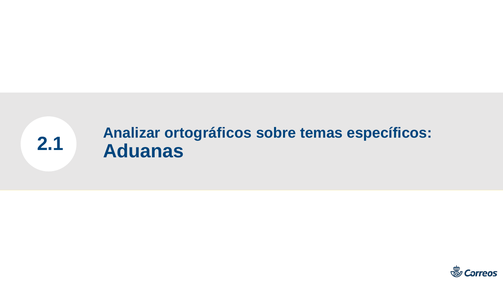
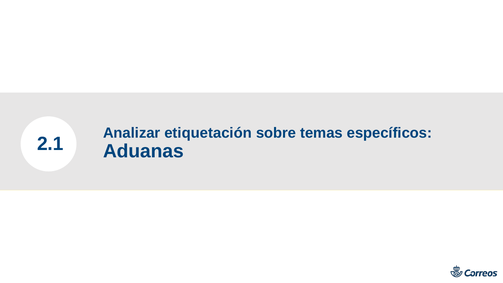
ortográficos: ortográficos -> etiquetación (208, 133)
